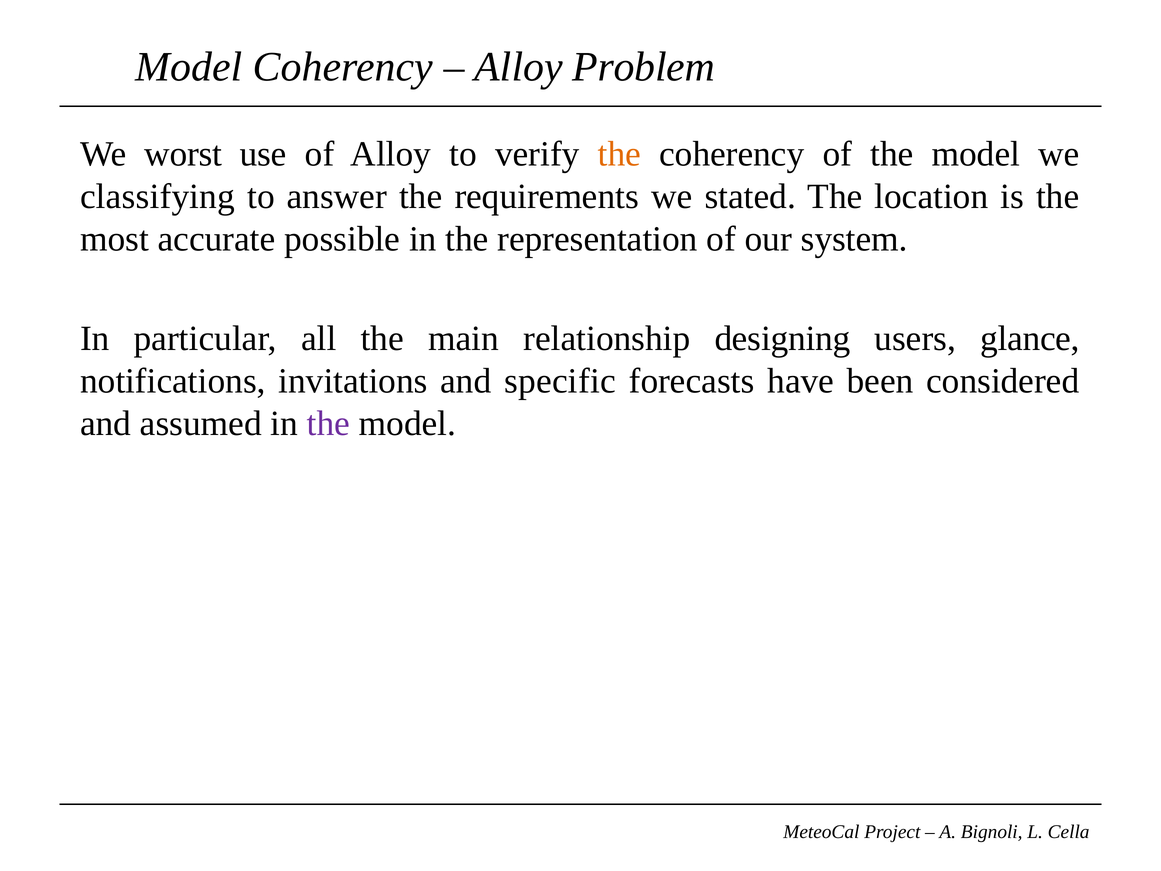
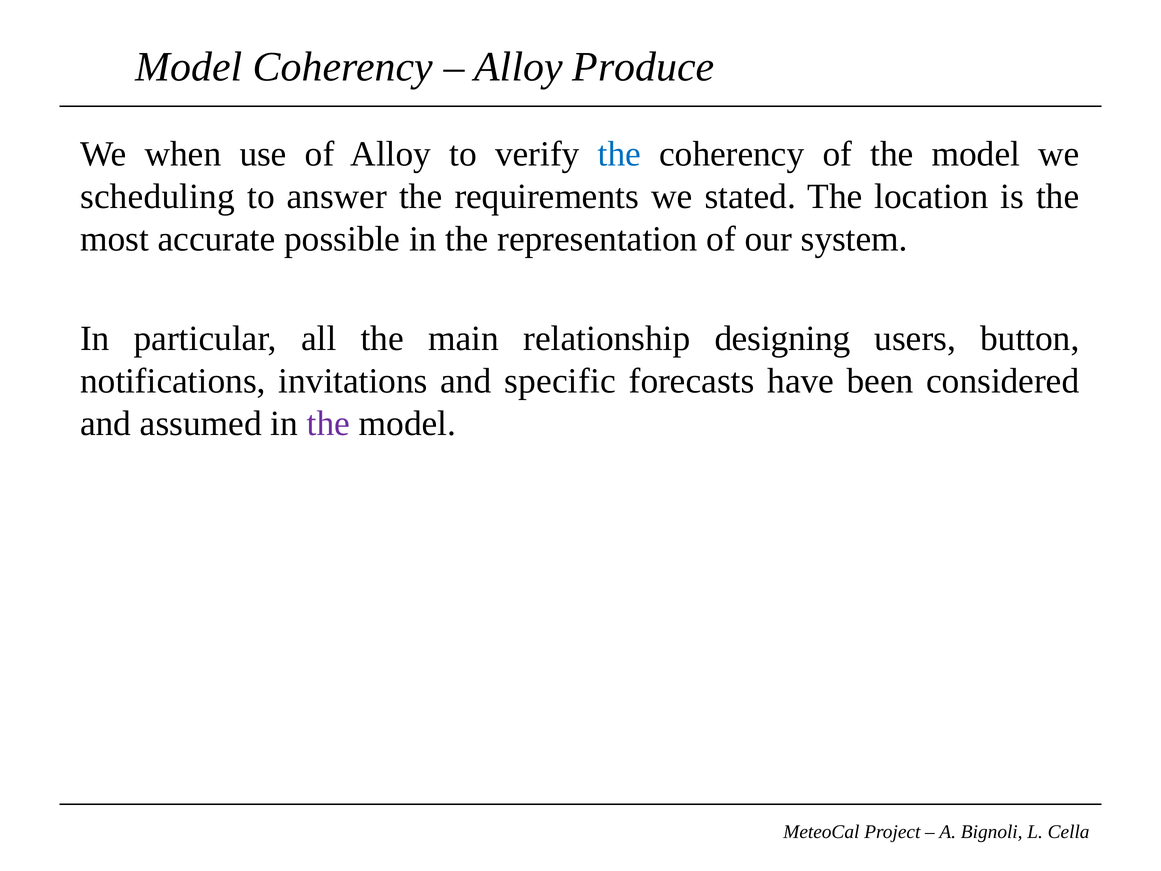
Problem: Problem -> Produce (644, 67)
worst: worst -> when (183, 154)
the colour: orange -> blue (619, 154)
classifying: classifying -> scheduling (158, 197)
glance: glance -> button (1030, 338)
